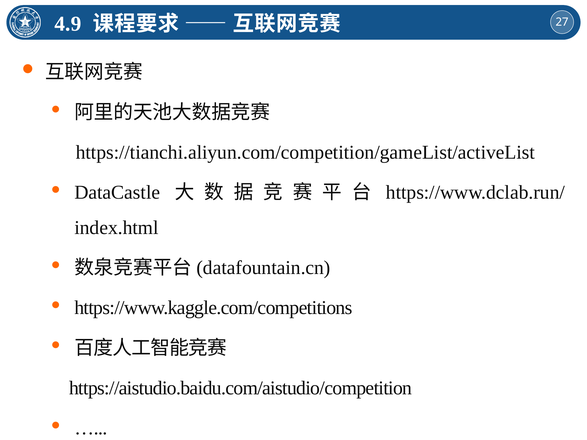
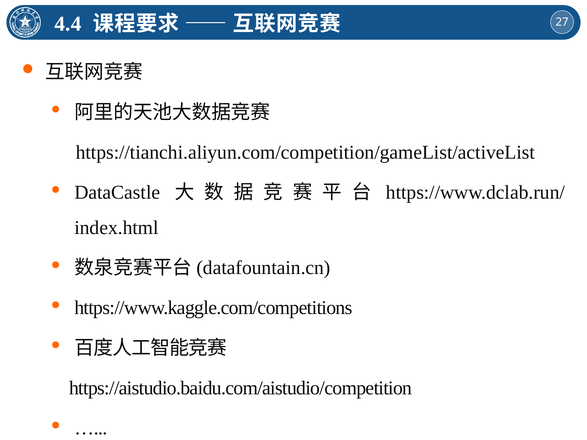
4.9: 4.9 -> 4.4 (68, 24)
